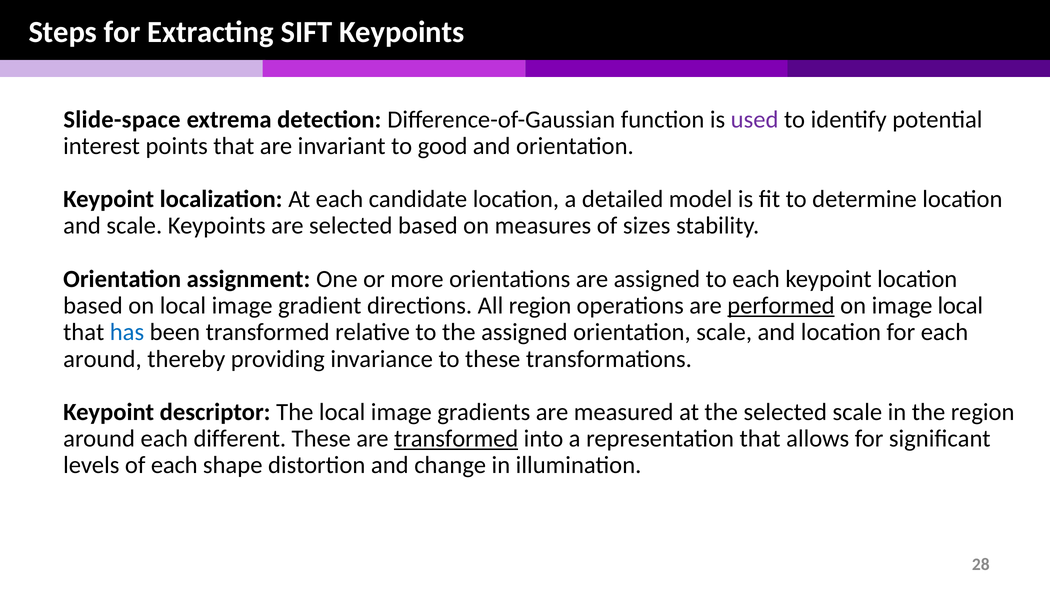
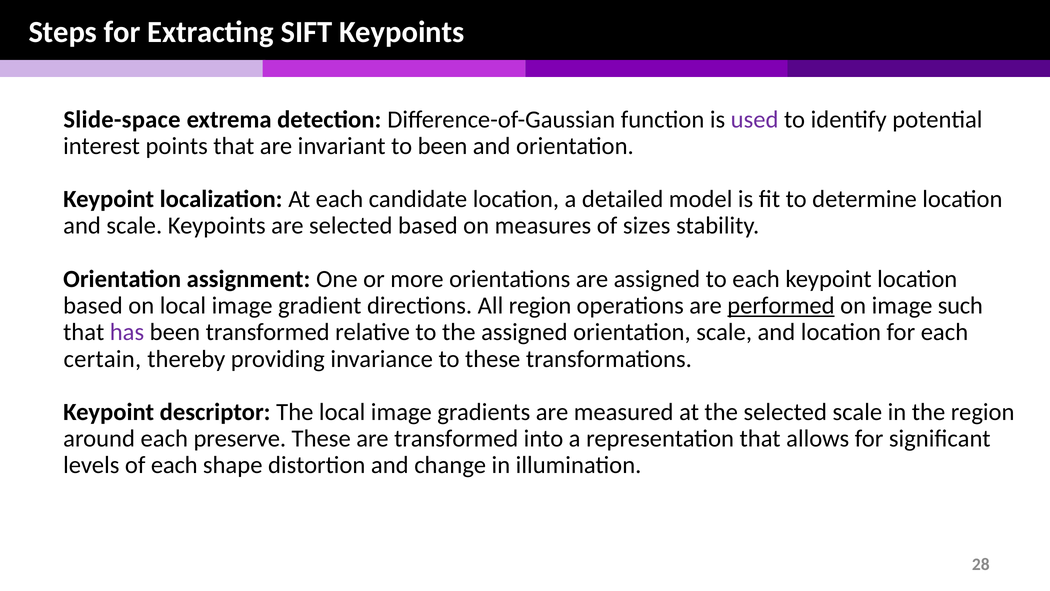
to good: good -> been (443, 146)
image local: local -> such (960, 305)
has colour: blue -> purple (127, 332)
around: around -> certain (102, 359)
different: different -> preserve (240, 438)
transformed underline: present -> none (456, 438)
